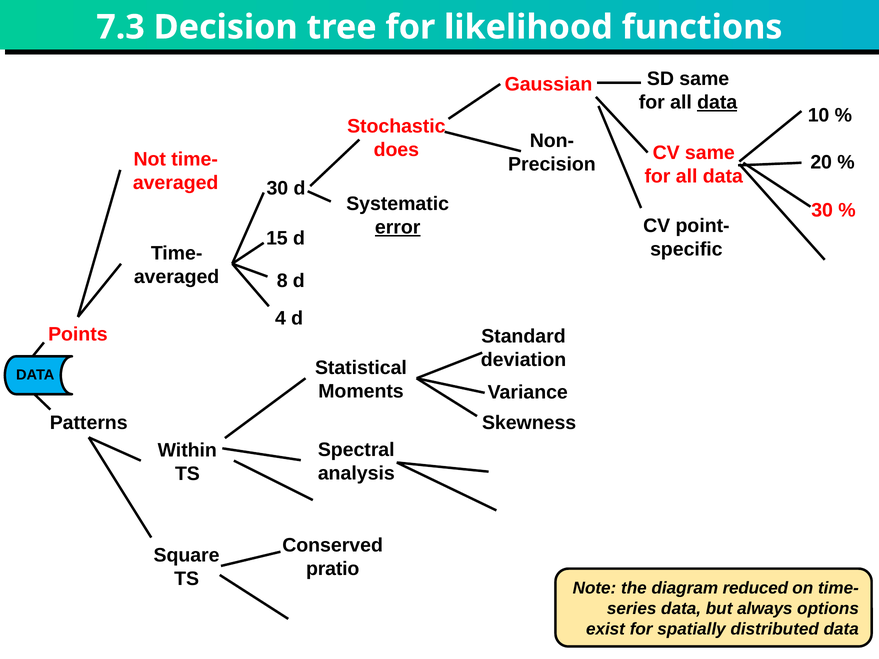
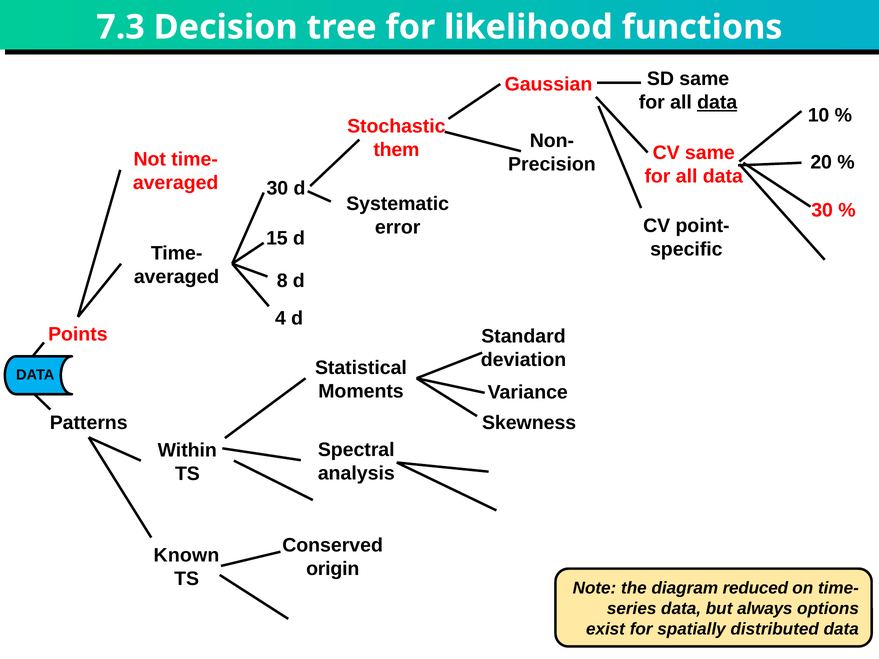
does: does -> them (396, 150)
error underline: present -> none (398, 227)
Square: Square -> Known (186, 556)
pratio: pratio -> origin (333, 569)
